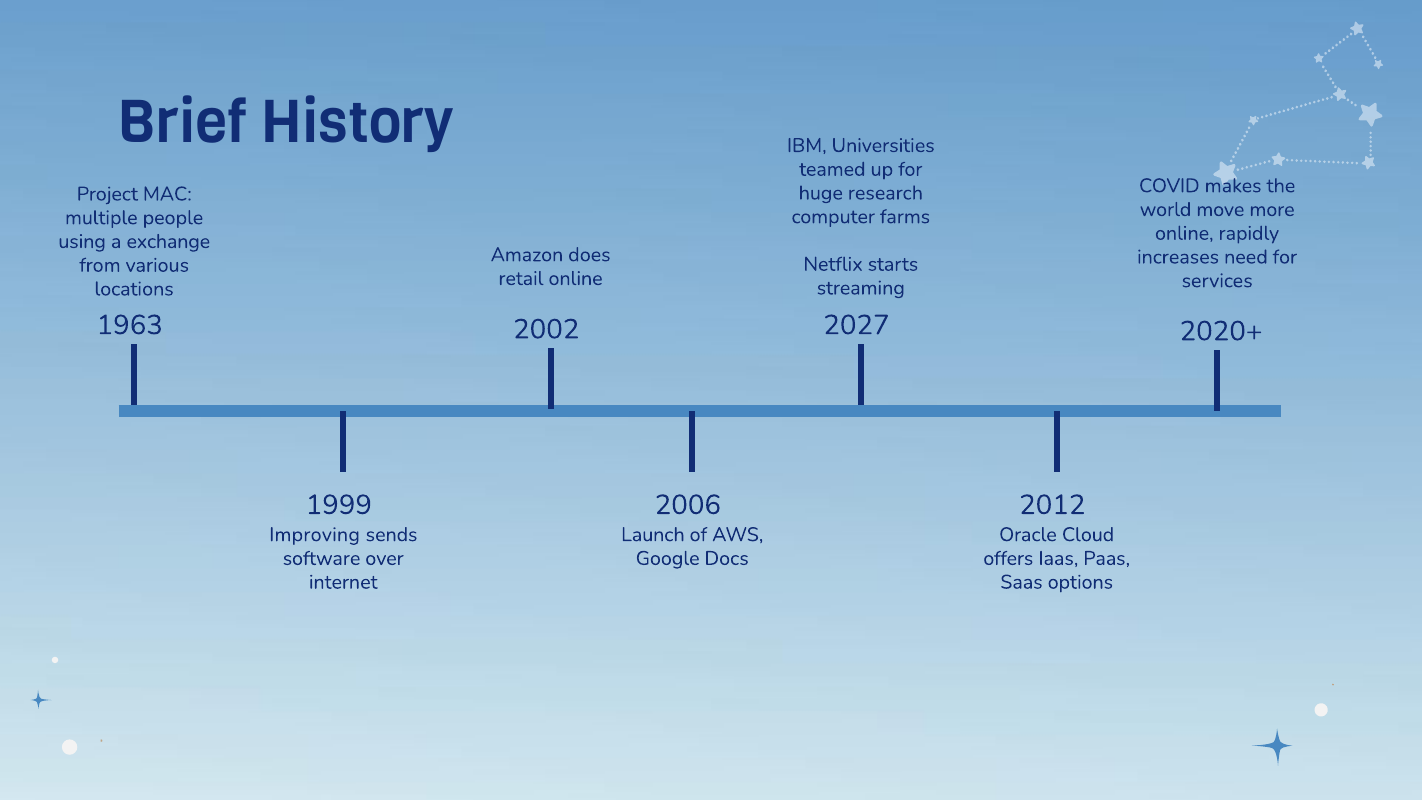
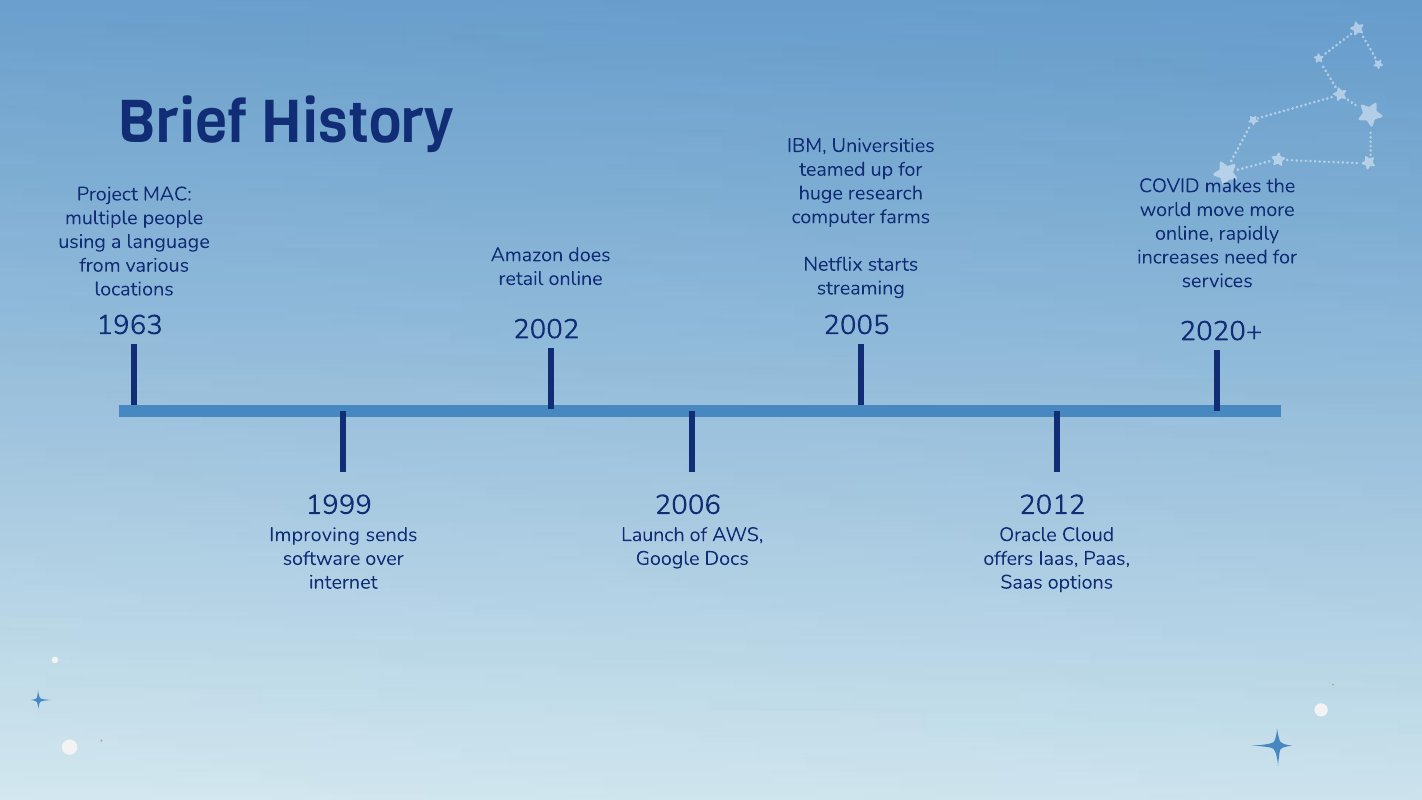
exchange: exchange -> language (168, 241)
2027: 2027 -> 2005 (856, 325)
